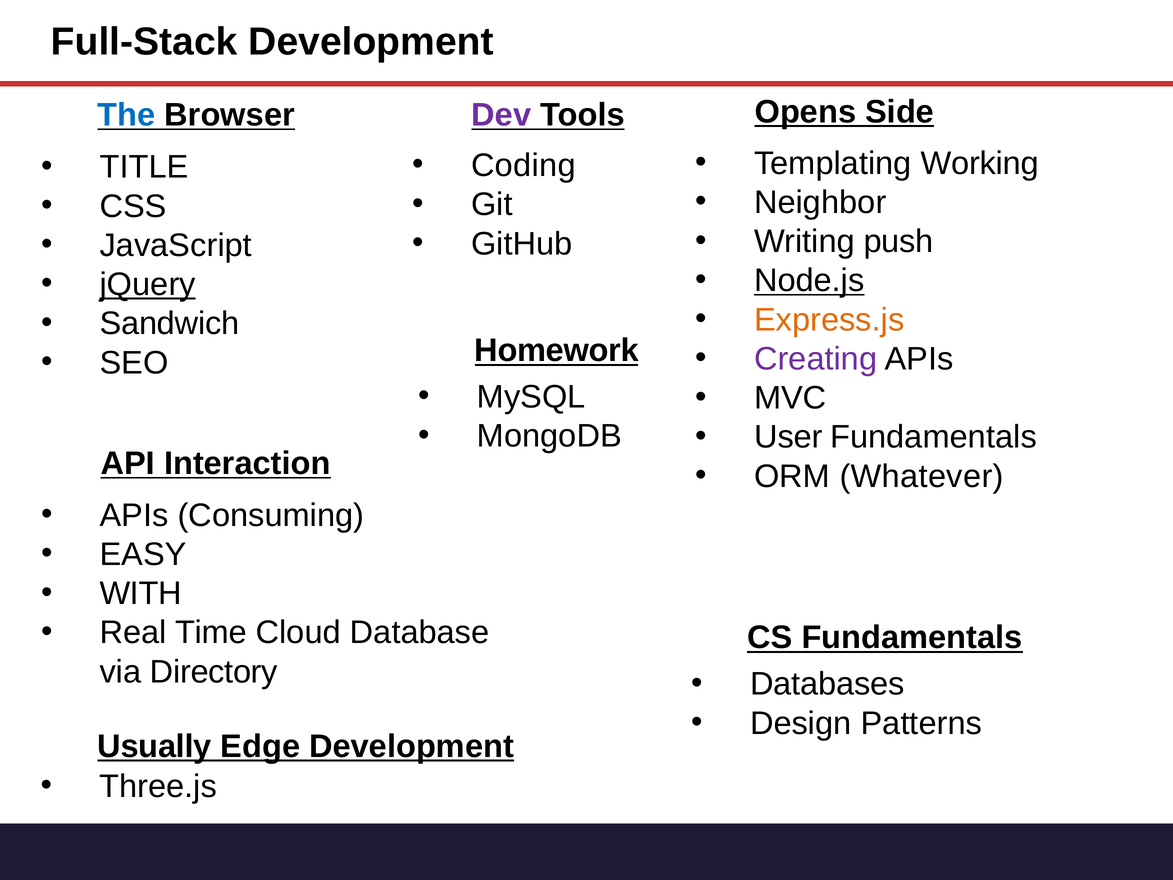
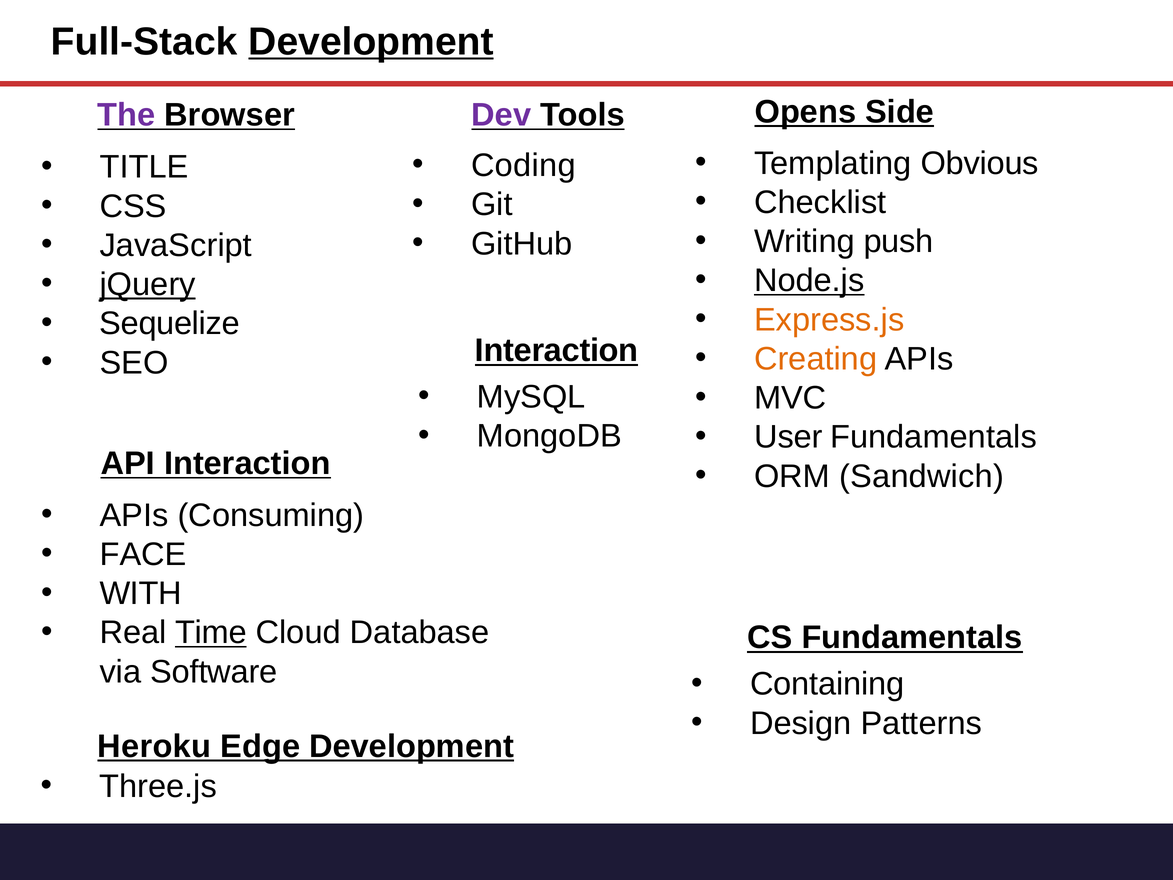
Development underline: none -> present (371, 42)
The colour: blue -> purple (126, 115)
Working: Working -> Obvious (980, 163)
Neighbor: Neighbor -> Checklist (820, 202)
Sandwich: Sandwich -> Sequelize (170, 324)
Homework: Homework -> Interaction (557, 351)
Creating colour: purple -> orange (816, 359)
Whatever: Whatever -> Sandwich (922, 476)
EASY: EASY -> FACE (143, 554)
Time underline: none -> present (211, 633)
Directory: Directory -> Software (214, 672)
Databases: Databases -> Containing (827, 684)
Usually: Usually -> Heroku (154, 746)
